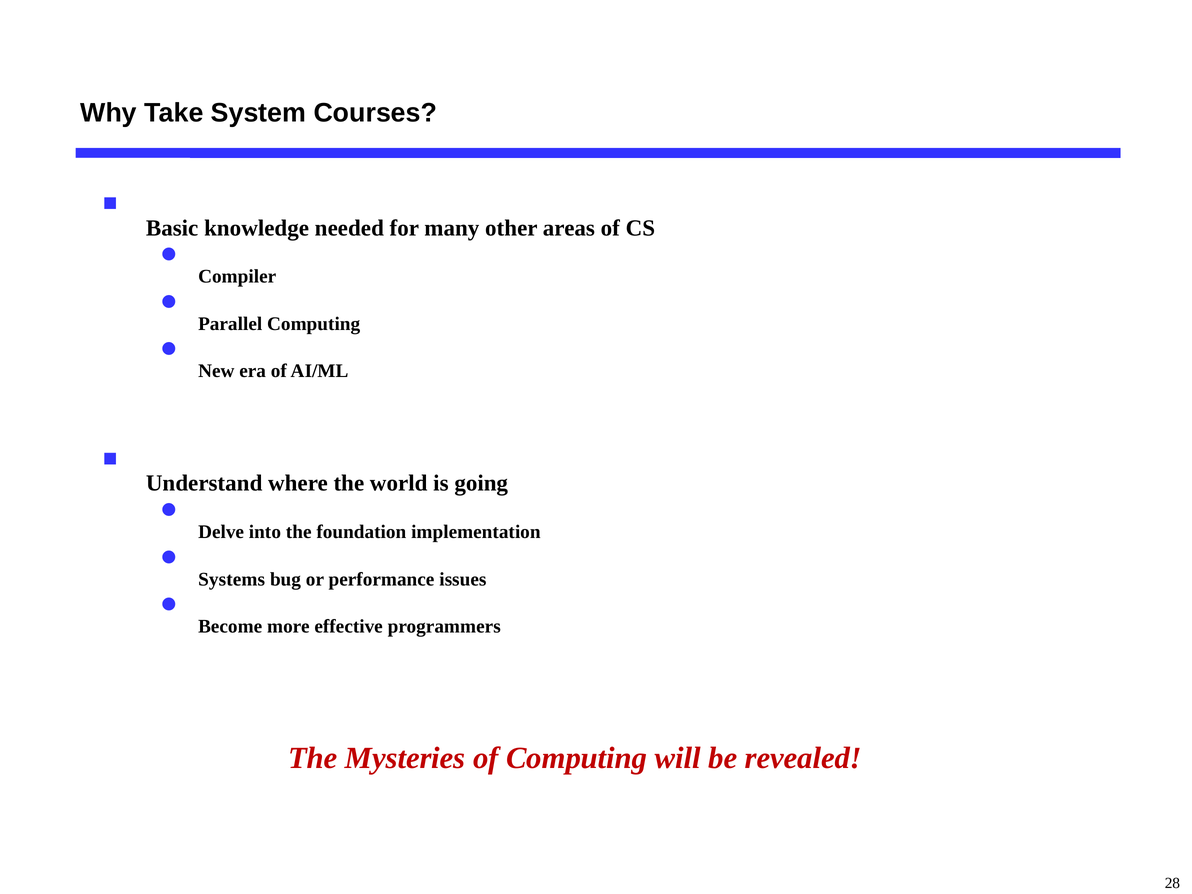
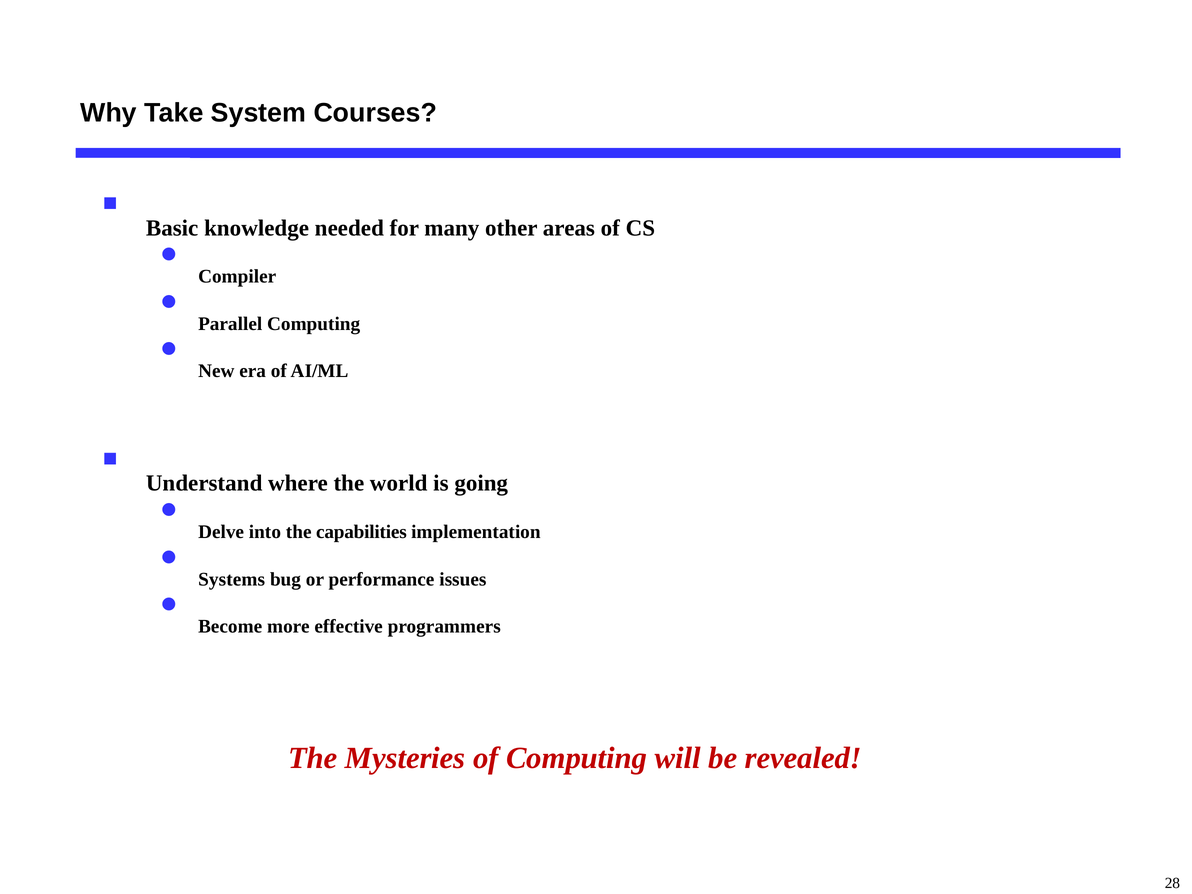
foundation: foundation -> capabilities (361, 532)
